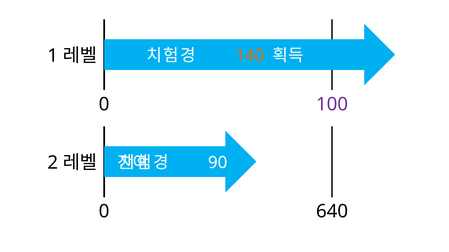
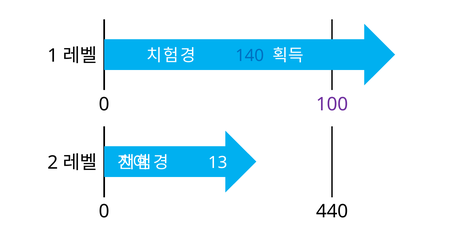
140 colour: orange -> blue (250, 56)
90: 90 -> 13 (218, 163)
640: 640 -> 440 (332, 212)
